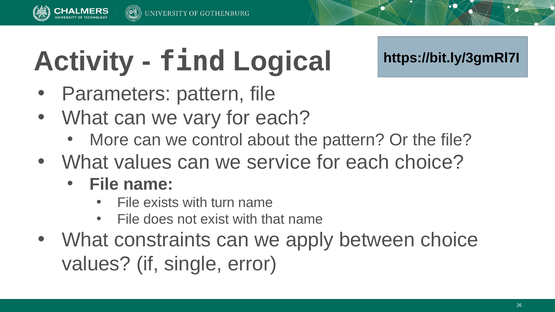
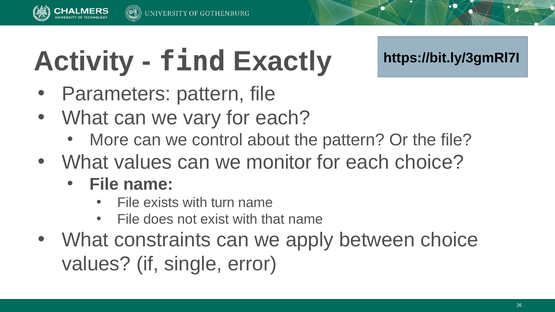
Logical: Logical -> Exactly (283, 61)
service: service -> monitor (279, 162)
